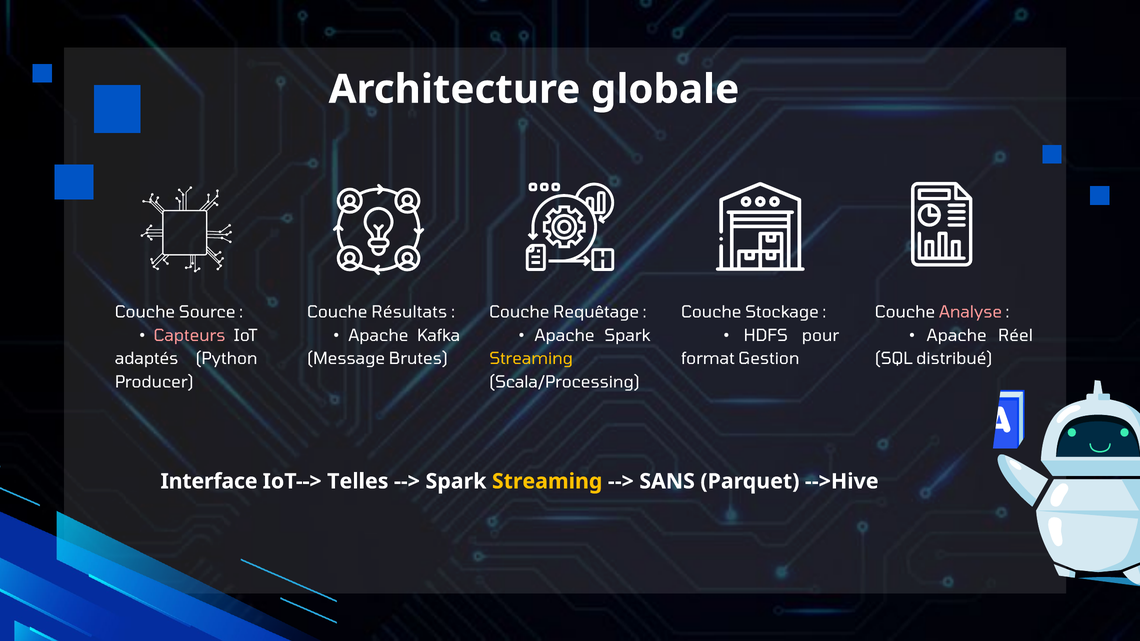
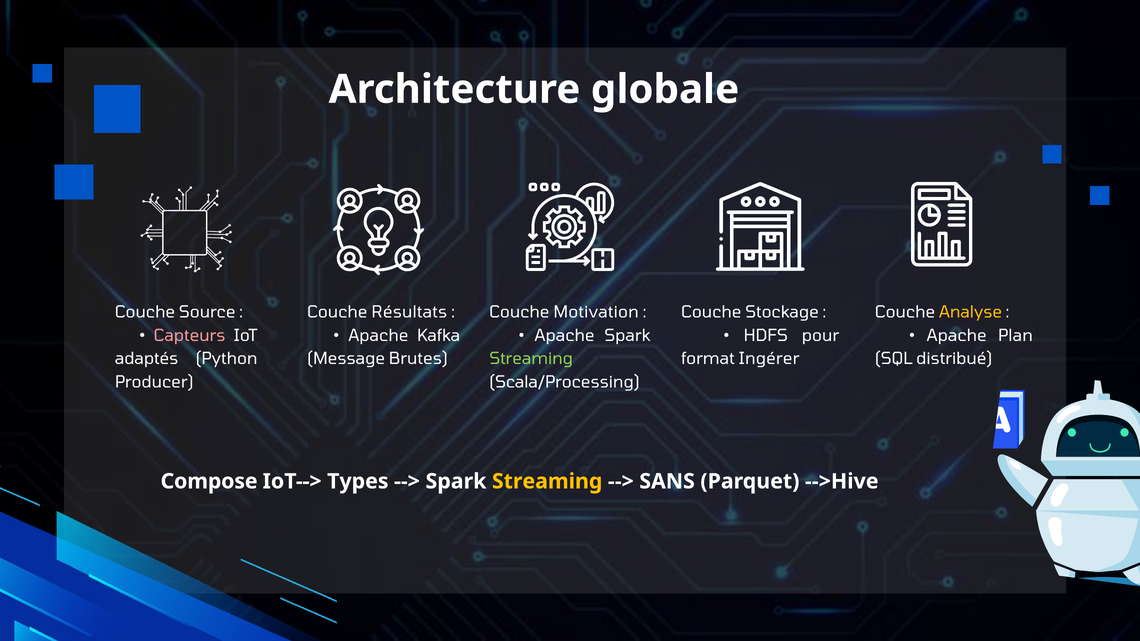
Requêtage: Requêtage -> Motivation (596, 312)
Analyse colour: pink -> yellow (970, 312)
Réel: Réel -> Plan (1015, 336)
Streaming colour: yellow -> light green (531, 359)
Gestion: Gestion -> Ingérer (769, 359)
Interface: Interface -> Compose (209, 482)
Telles: Telles -> Types (358, 482)
